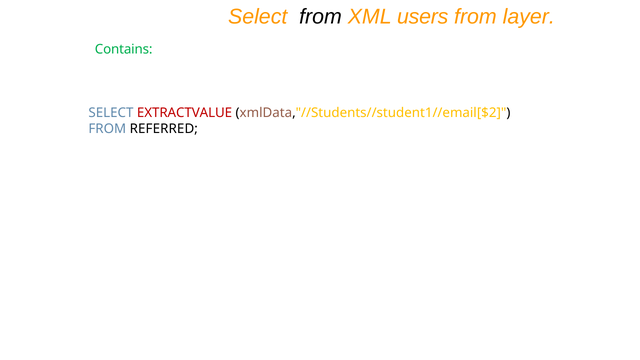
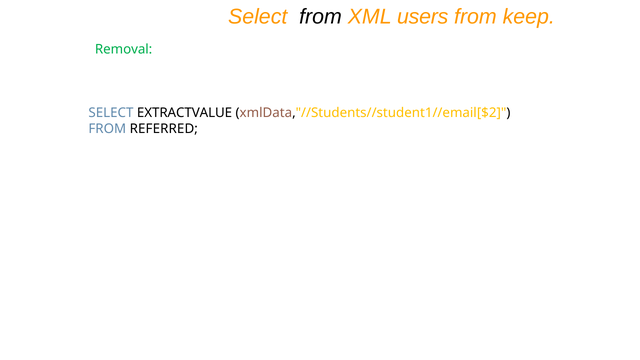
layer: layer -> keep (529, 17)
Contains: Contains -> Removal (124, 49)
EXTRACTVALUE colour: red -> black (185, 113)
